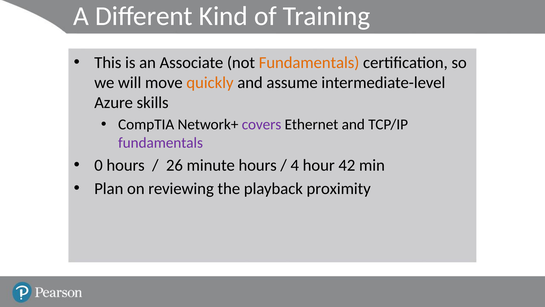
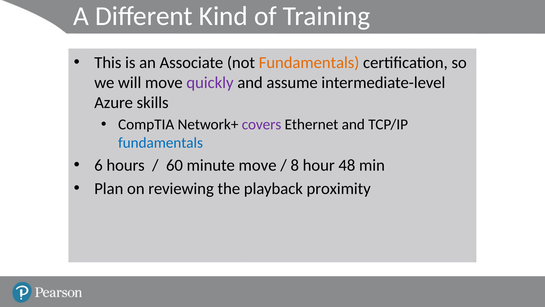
quickly colour: orange -> purple (210, 82)
fundamentals colour: purple -> blue (161, 143)
0: 0 -> 6 (98, 165)
26: 26 -> 60 (174, 165)
minute hours: hours -> move (258, 165)
4: 4 -> 8 (295, 165)
42: 42 -> 48 (347, 165)
